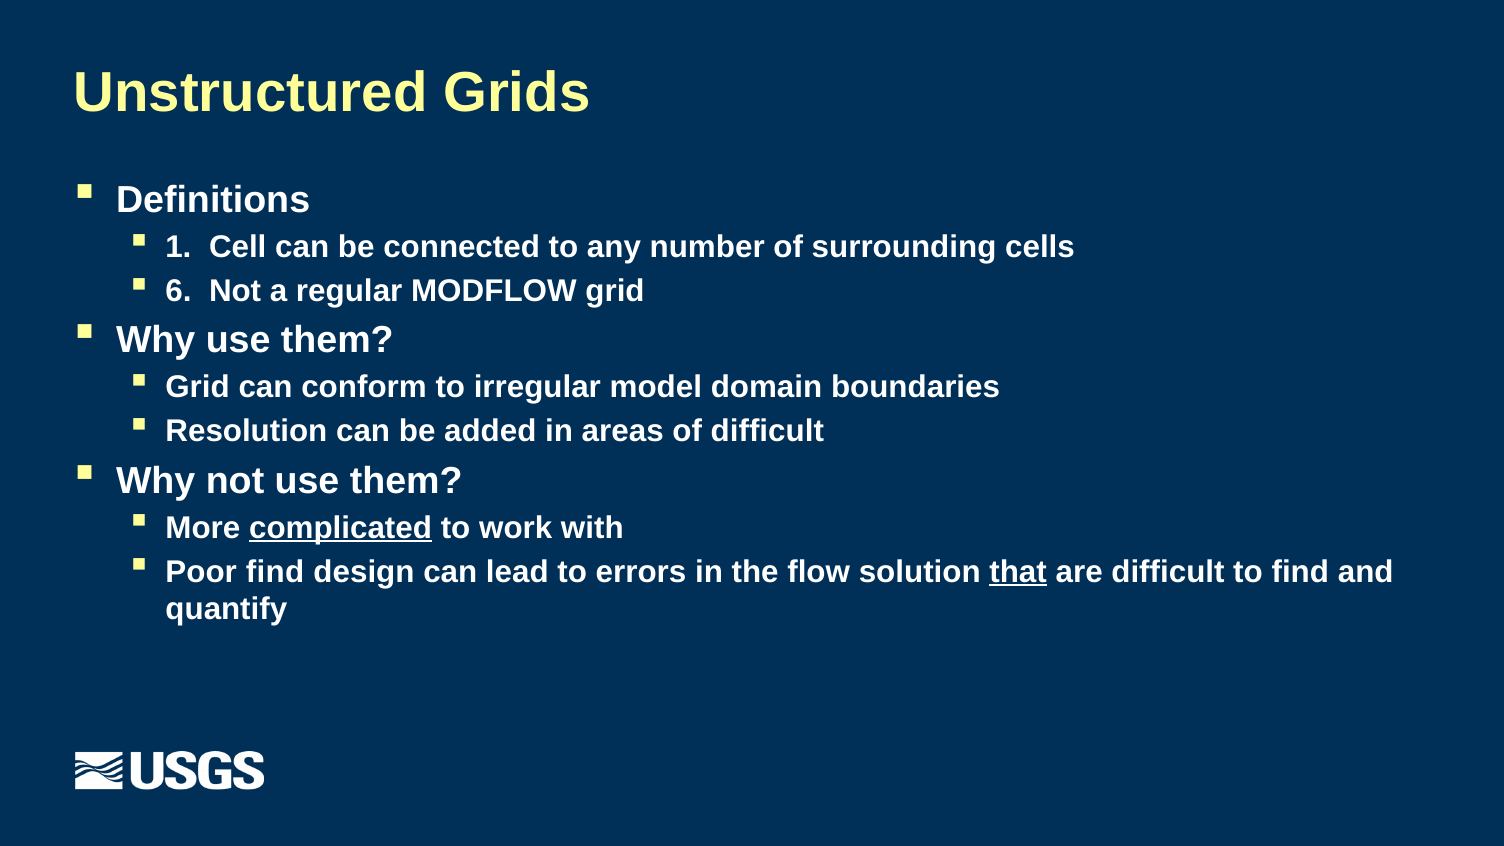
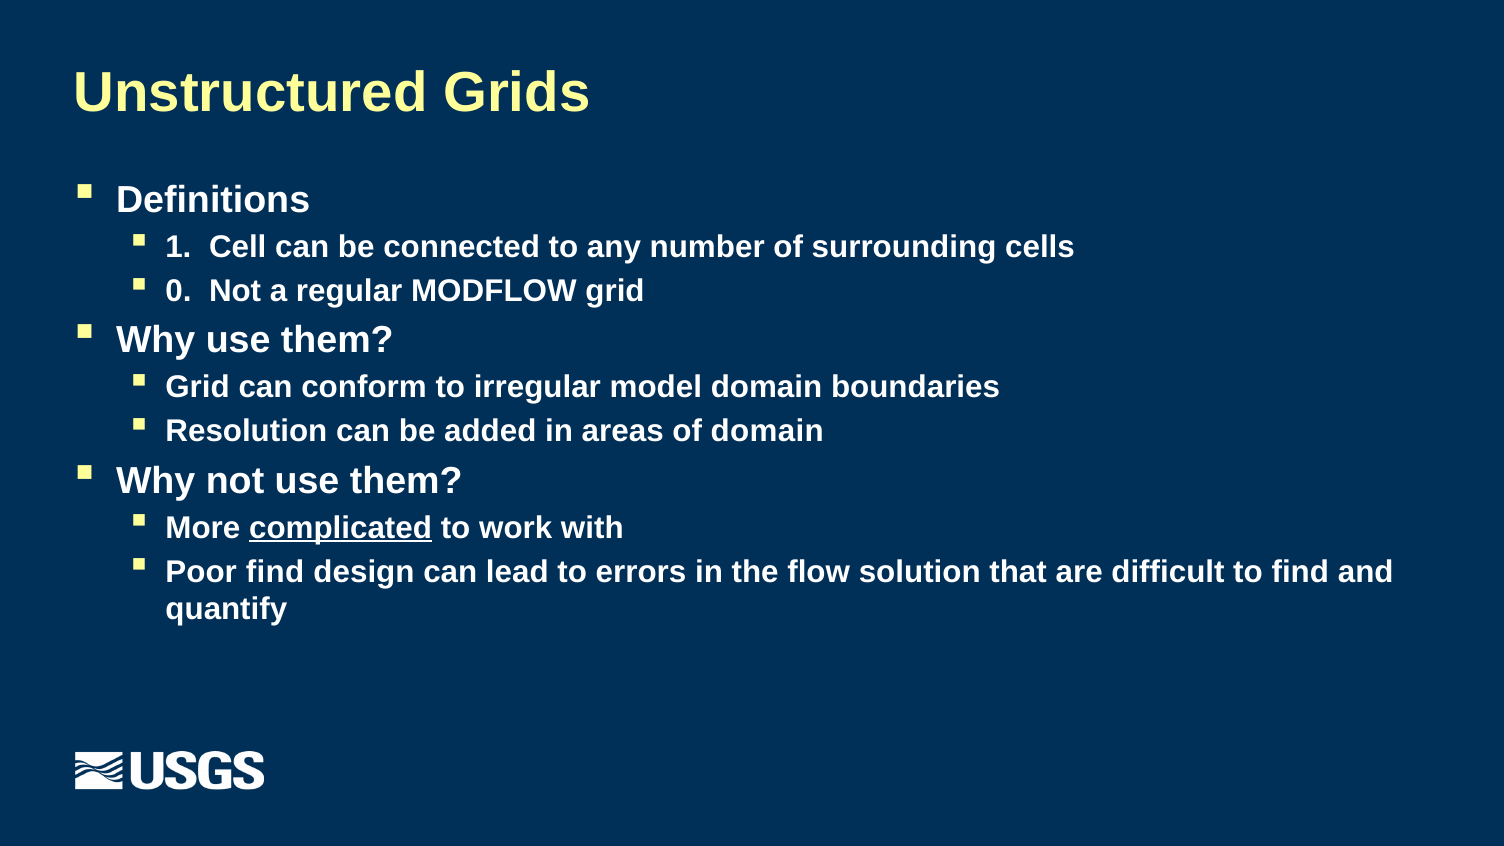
6: 6 -> 0 (178, 291)
of difficult: difficult -> domain (767, 431)
that underline: present -> none (1018, 572)
